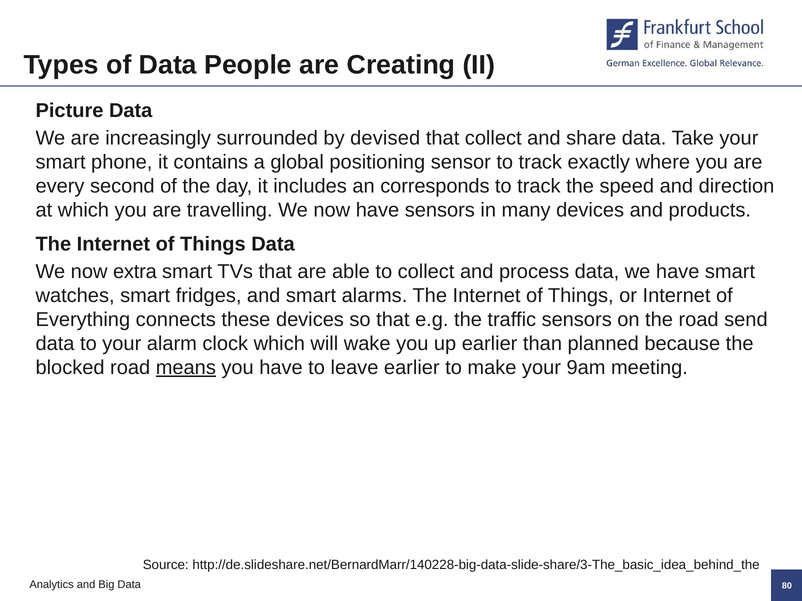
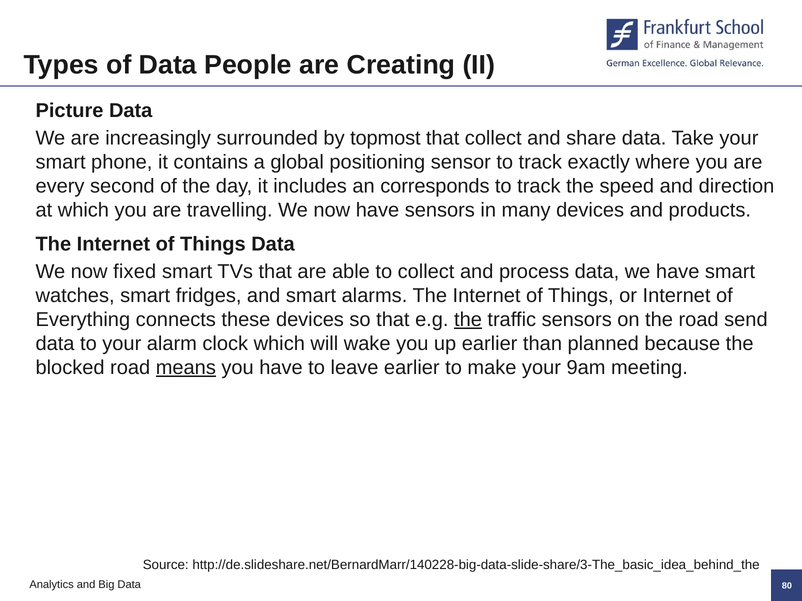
devised: devised -> topmost (385, 138)
extra: extra -> fixed (135, 272)
the underline: none -> present (468, 320)
